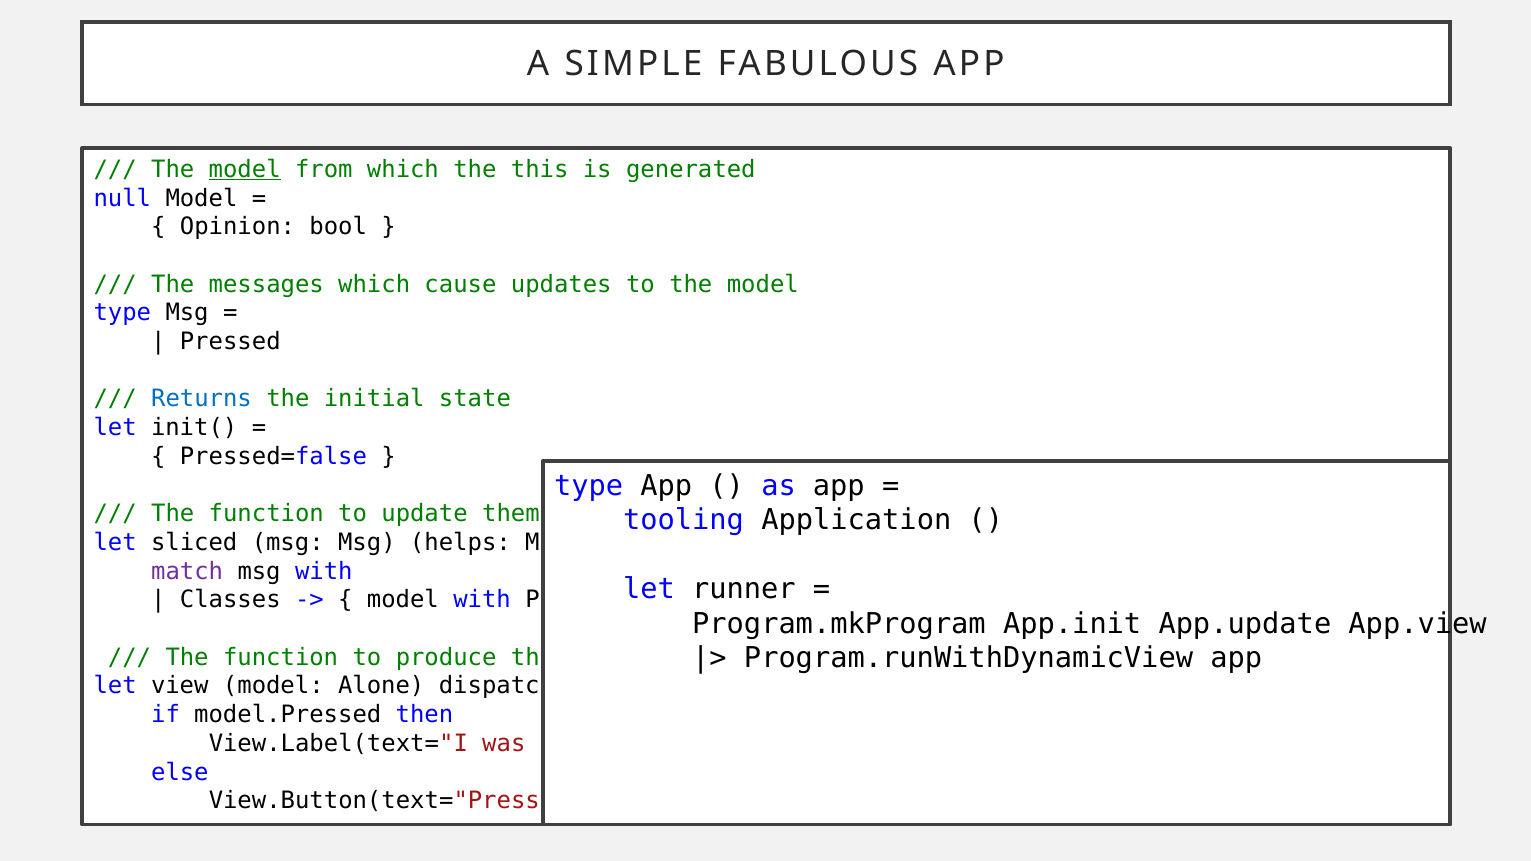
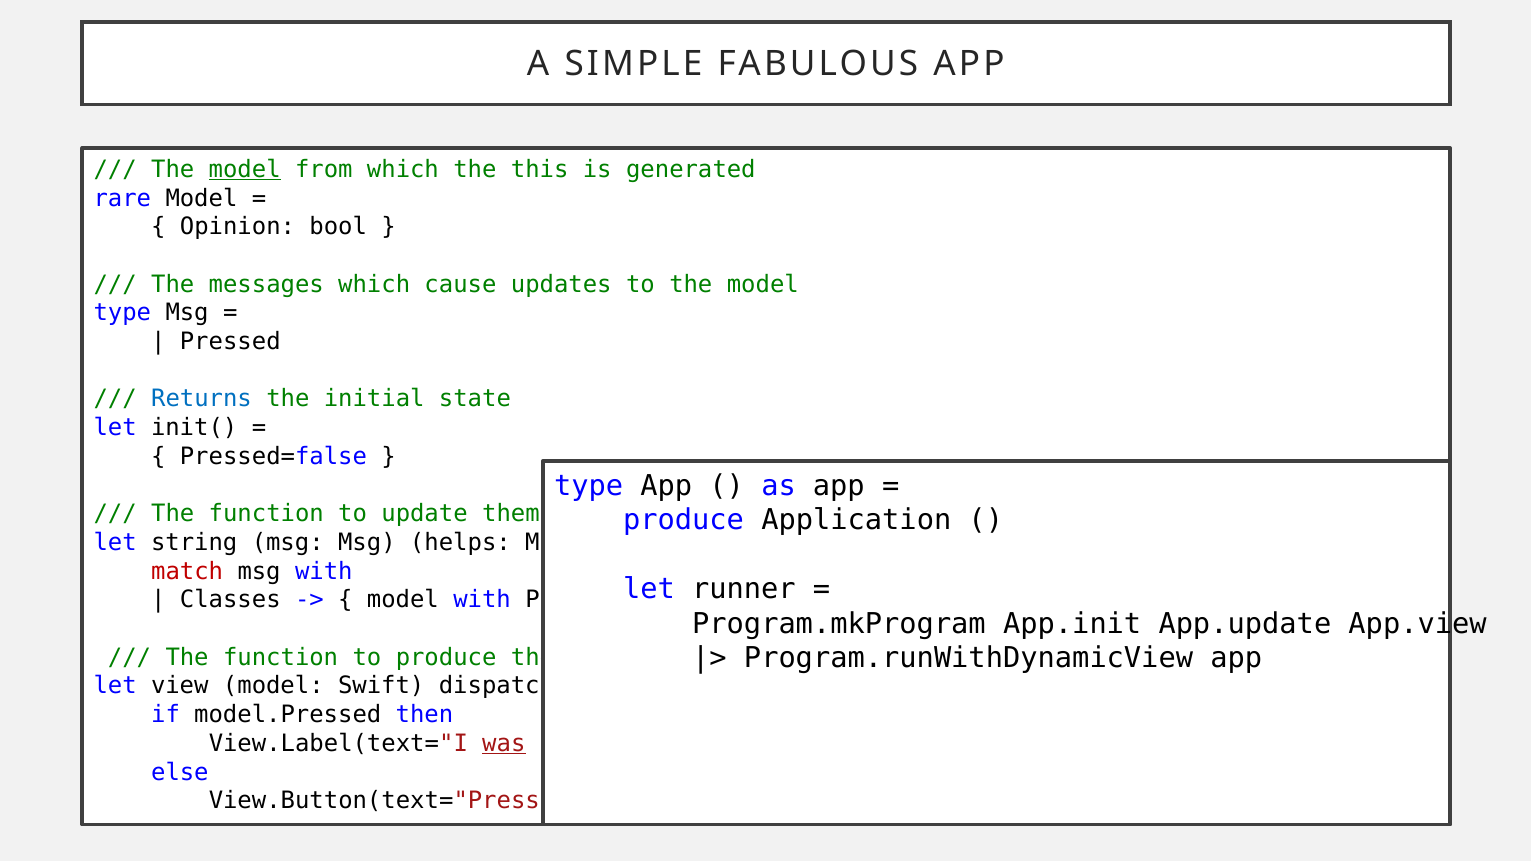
null: null -> rare (122, 198)
tooling: tooling -> produce (684, 520)
sliced: sliced -> string (194, 543)
match colour: purple -> red (187, 571)
Alone: Alone -> Swift (381, 686)
was underline: none -> present (504, 744)
